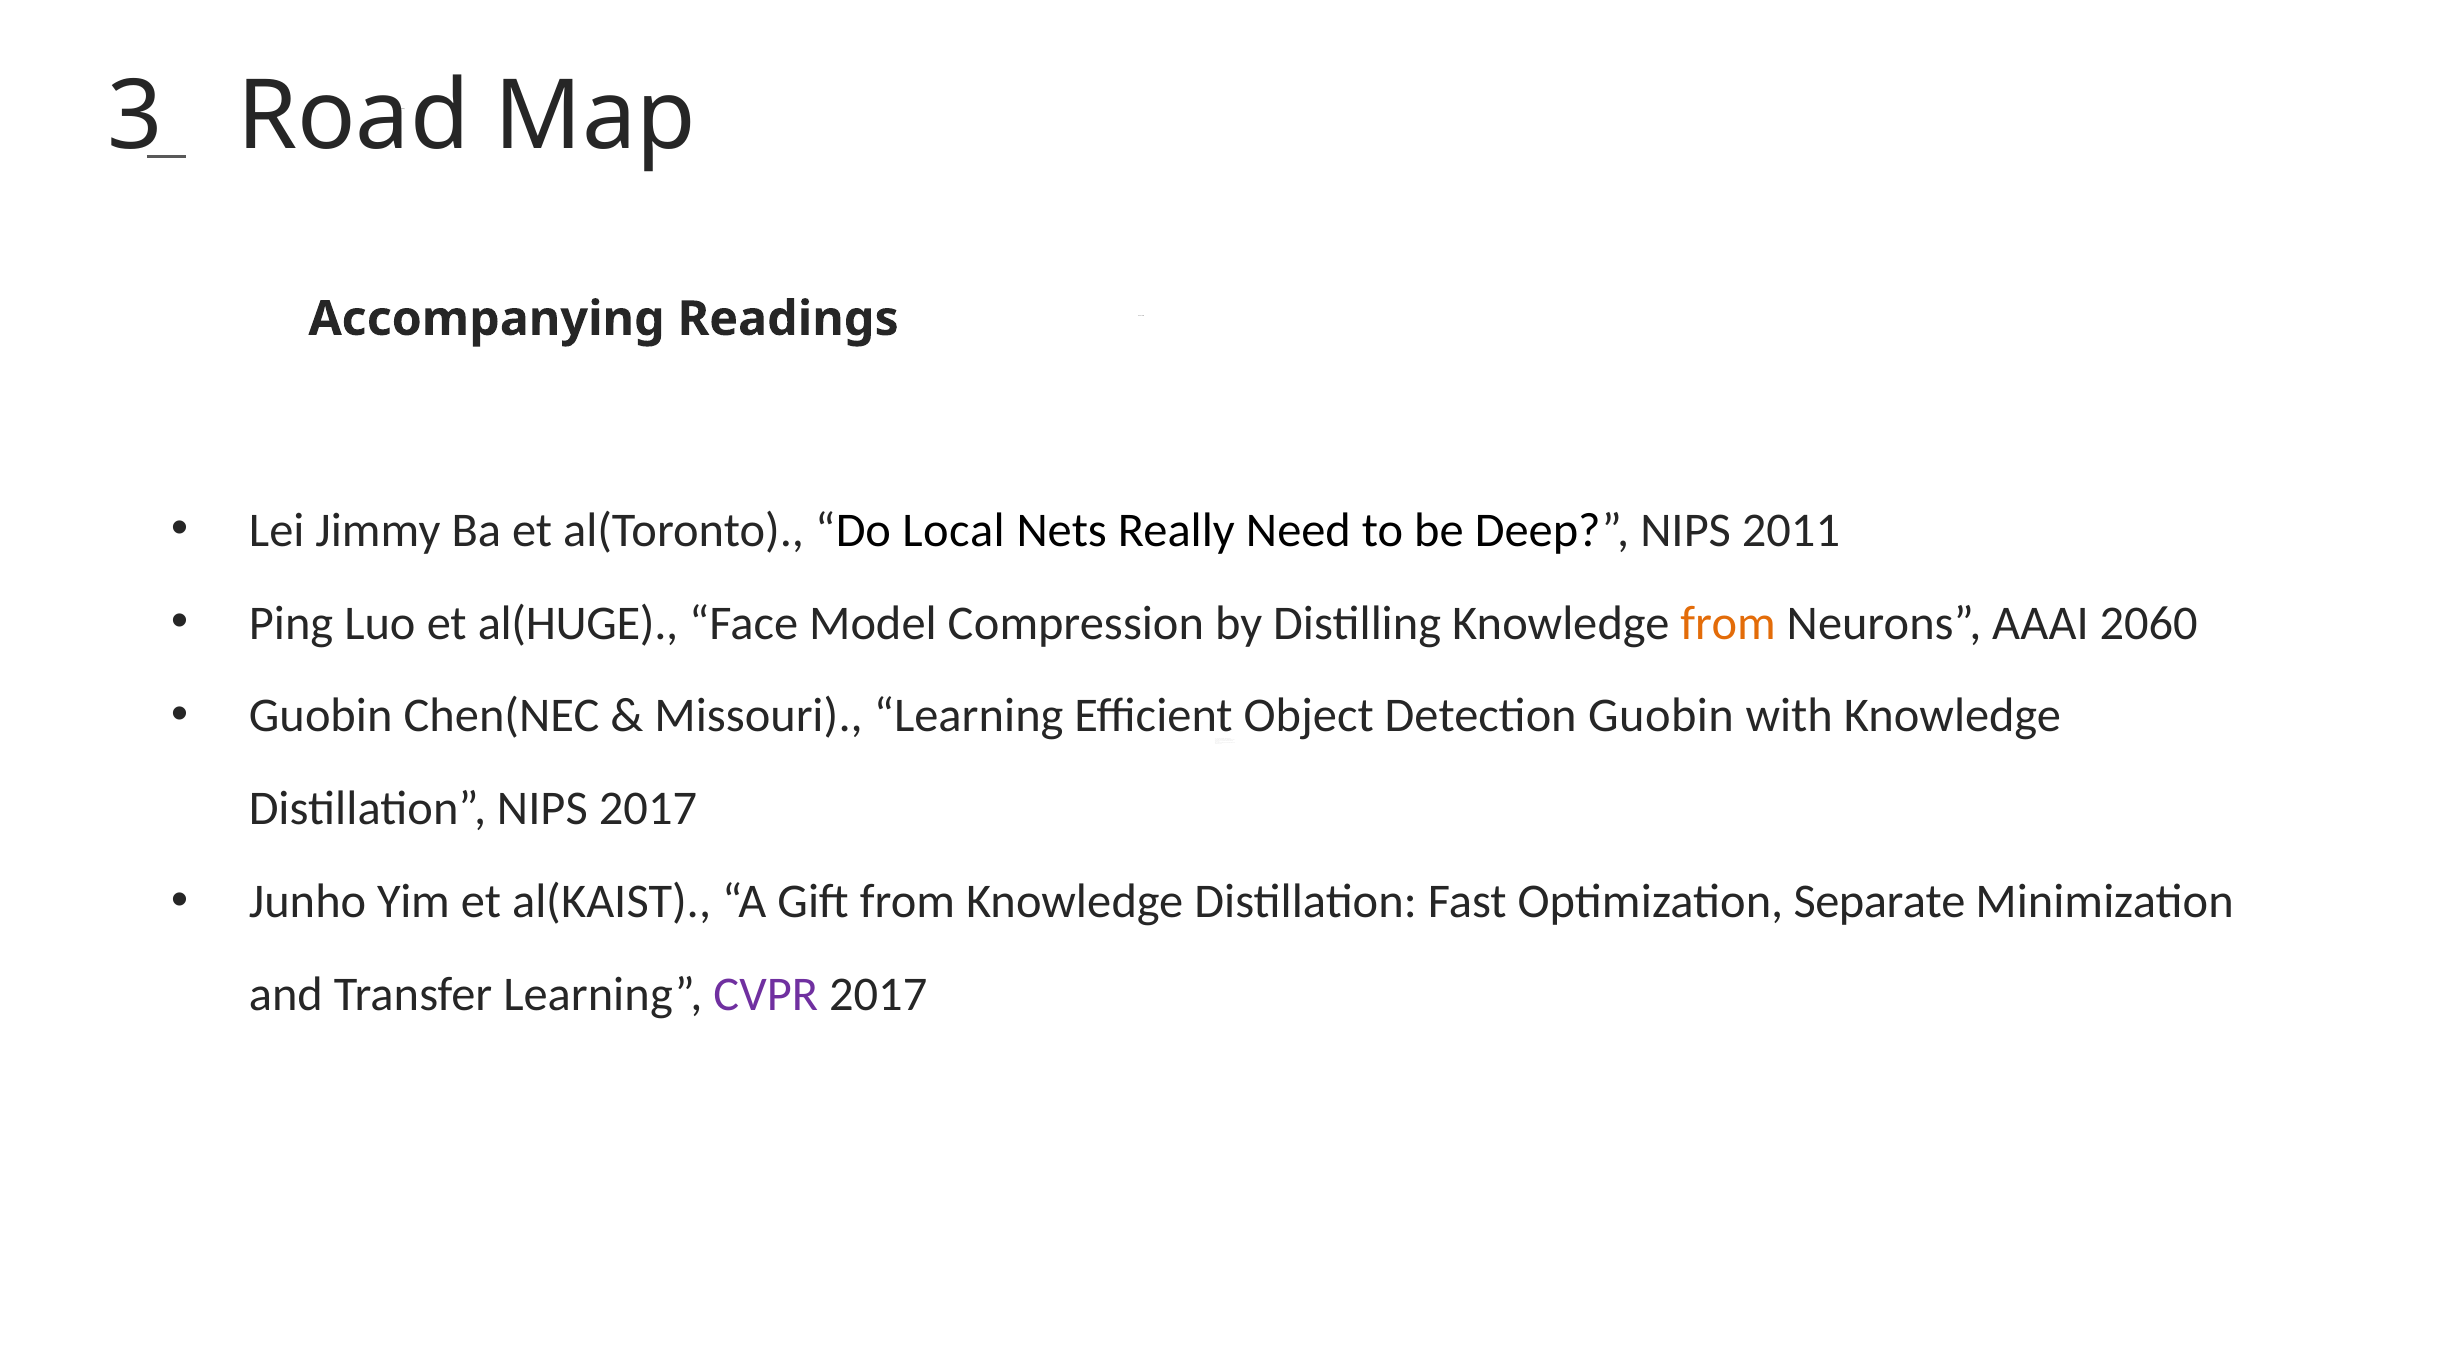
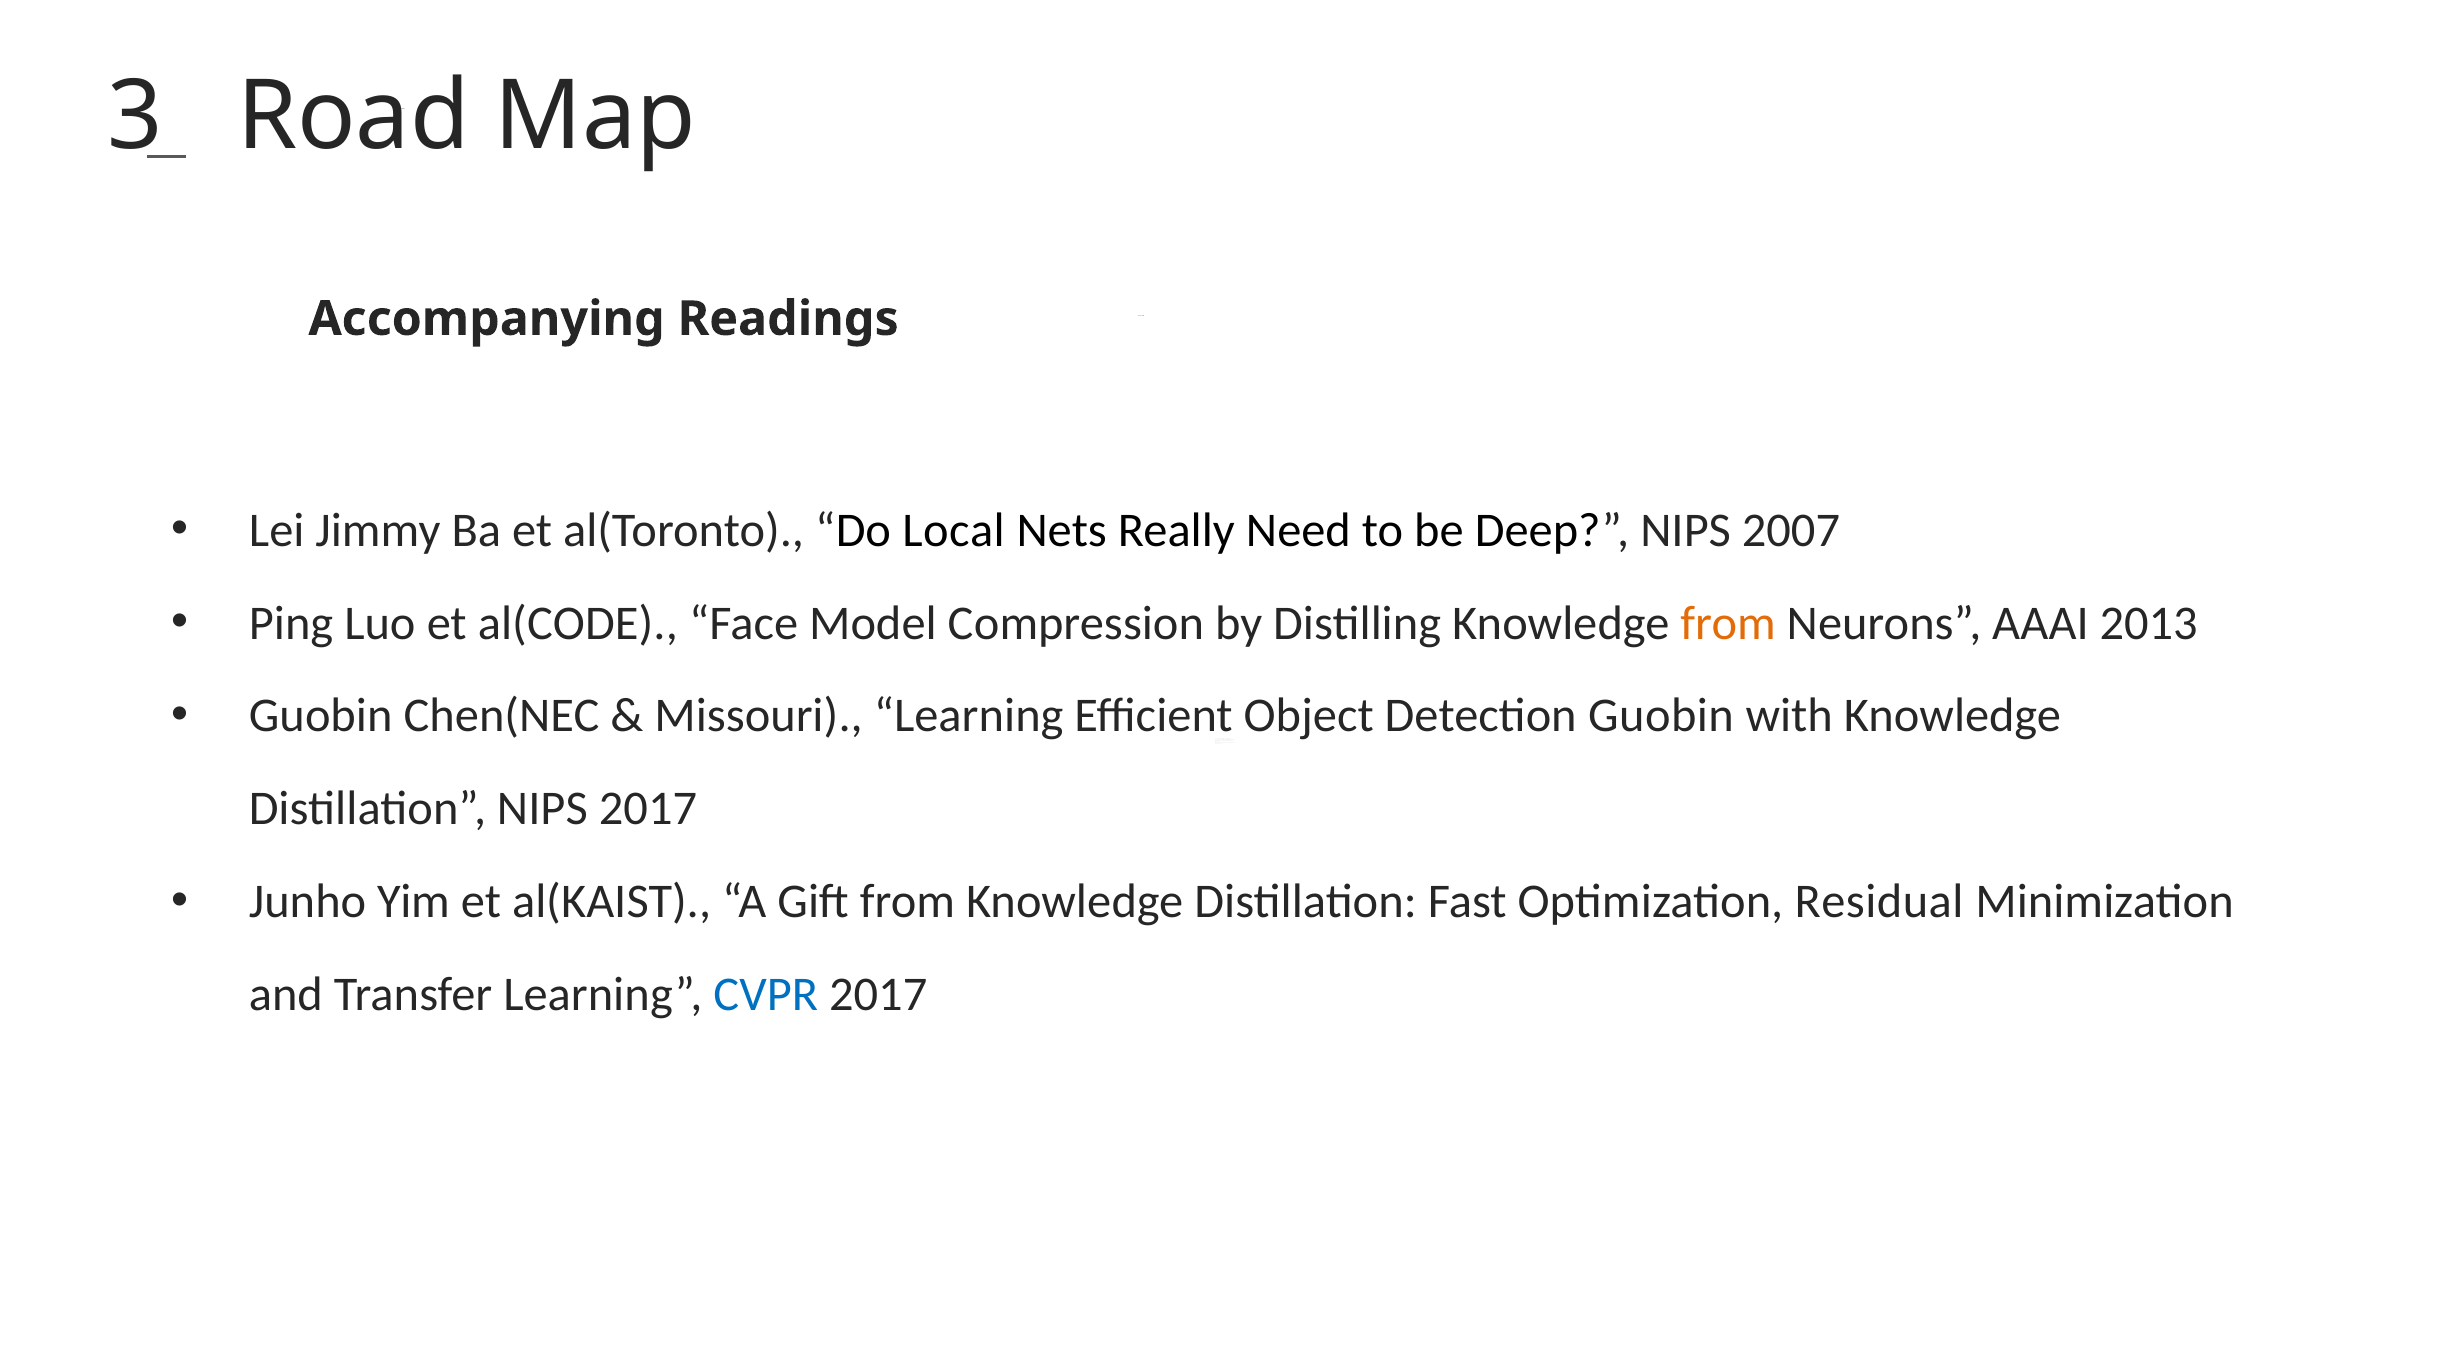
2011: 2011 -> 2007 (1791, 530)
al(HUGE: al(HUGE -> al(CODE (578, 623)
2060: 2060 -> 2013 (2149, 623)
Separate: Separate -> Residual (1879, 902)
CVPR colour: purple -> blue (766, 995)
